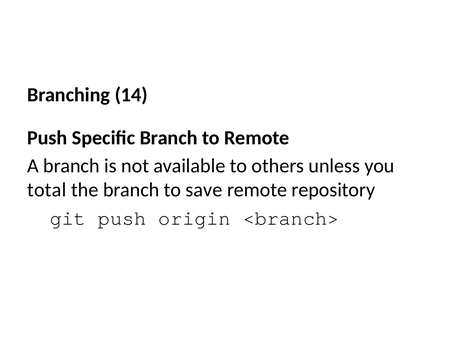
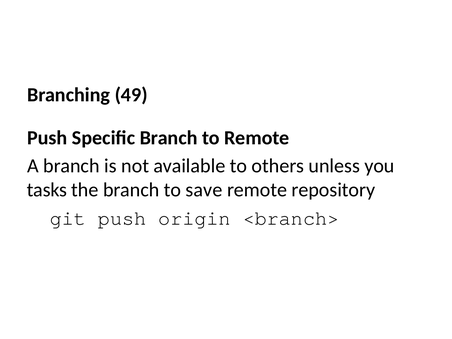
14: 14 -> 49 (131, 95)
total: total -> tasks (47, 190)
